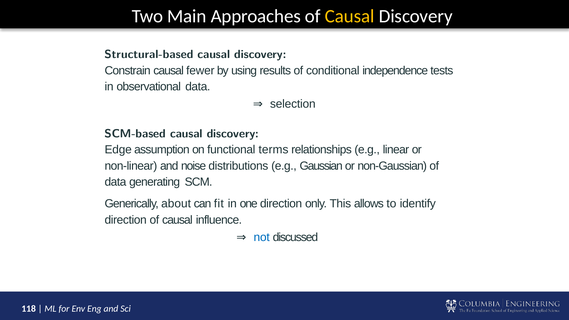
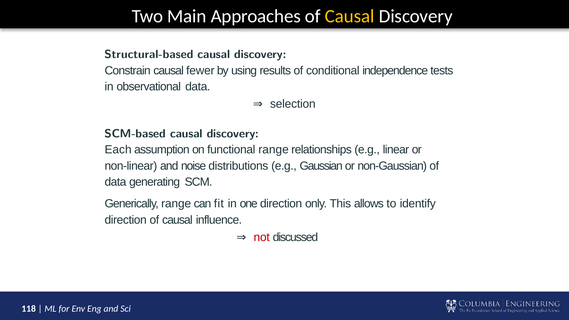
Edge: Edge -> Each (118, 150)
functional terms: terms -> range (274, 150)
Generically about: about -> range (176, 204)
not colour: blue -> red (262, 237)
